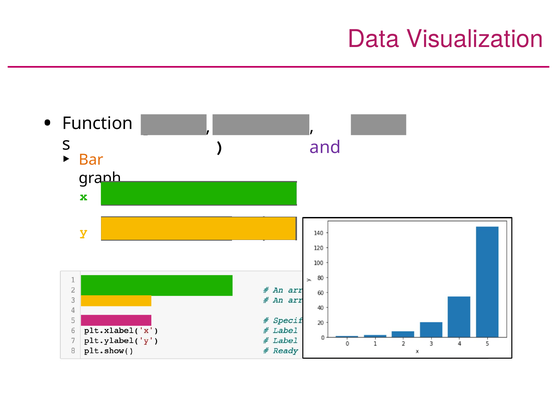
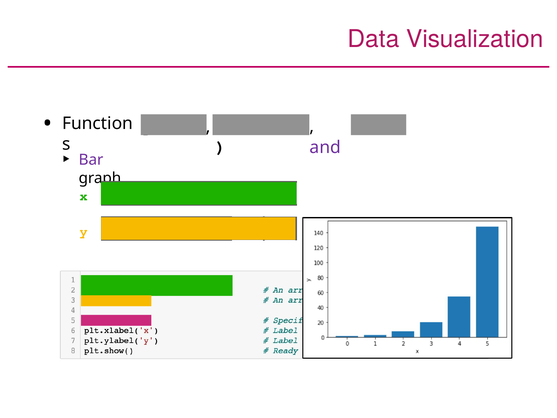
Bar colour: orange -> purple (91, 160)
